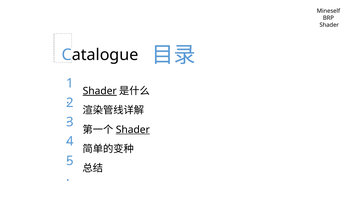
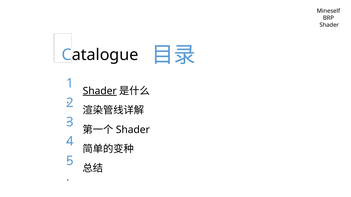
Shader underline: present -> none (133, 130)
